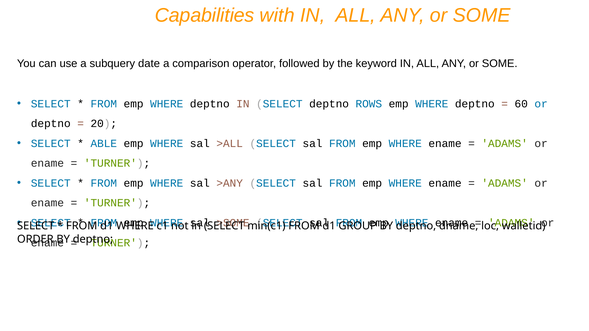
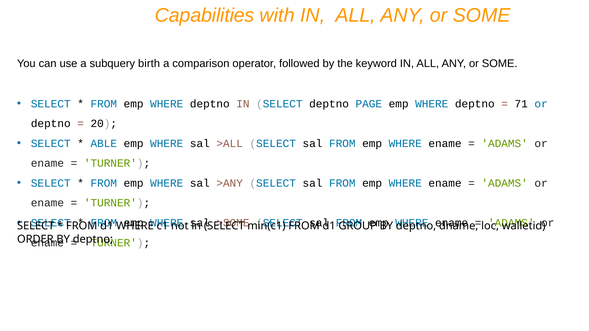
date: date -> birth (149, 63)
ROWS: ROWS -> PAGE (369, 104)
60: 60 -> 71 (521, 104)
